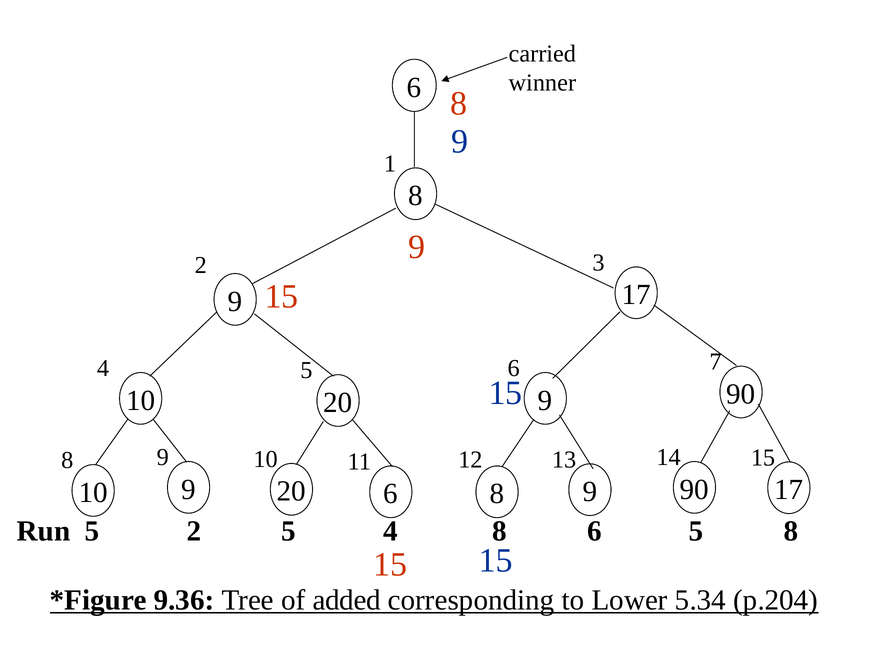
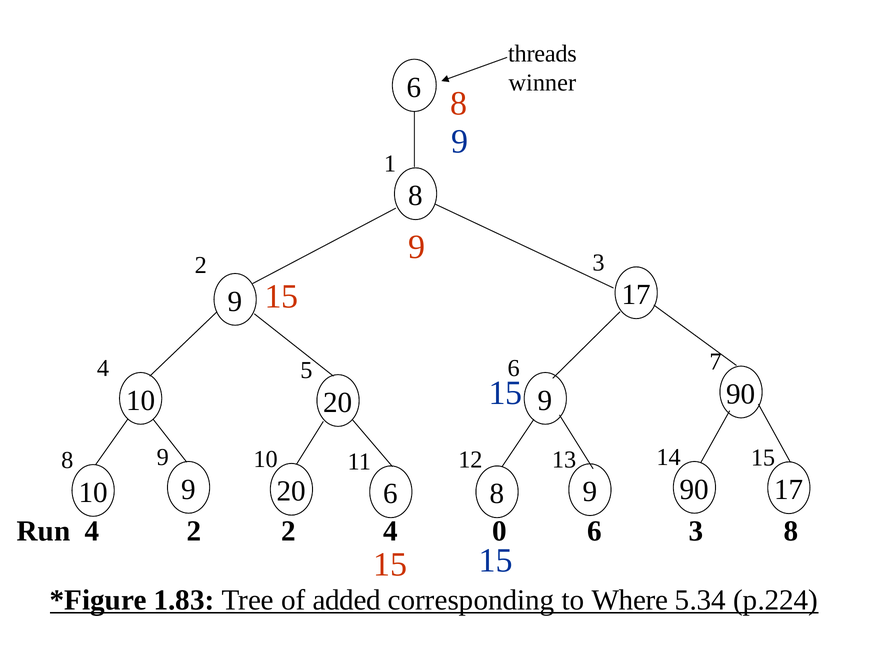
carried: carried -> threads (542, 53)
Run 5: 5 -> 4 (92, 531)
2 5: 5 -> 2 (289, 531)
4 8: 8 -> 0 (500, 531)
6 5: 5 -> 3 (696, 531)
9.36: 9.36 -> 1.83 (184, 599)
Lower: Lower -> Where (630, 599)
p.204: p.204 -> p.224 (776, 599)
